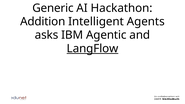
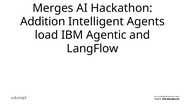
Generic: Generic -> Merges (53, 8)
asks: asks -> load (47, 35)
LangFlow underline: present -> none (93, 49)
